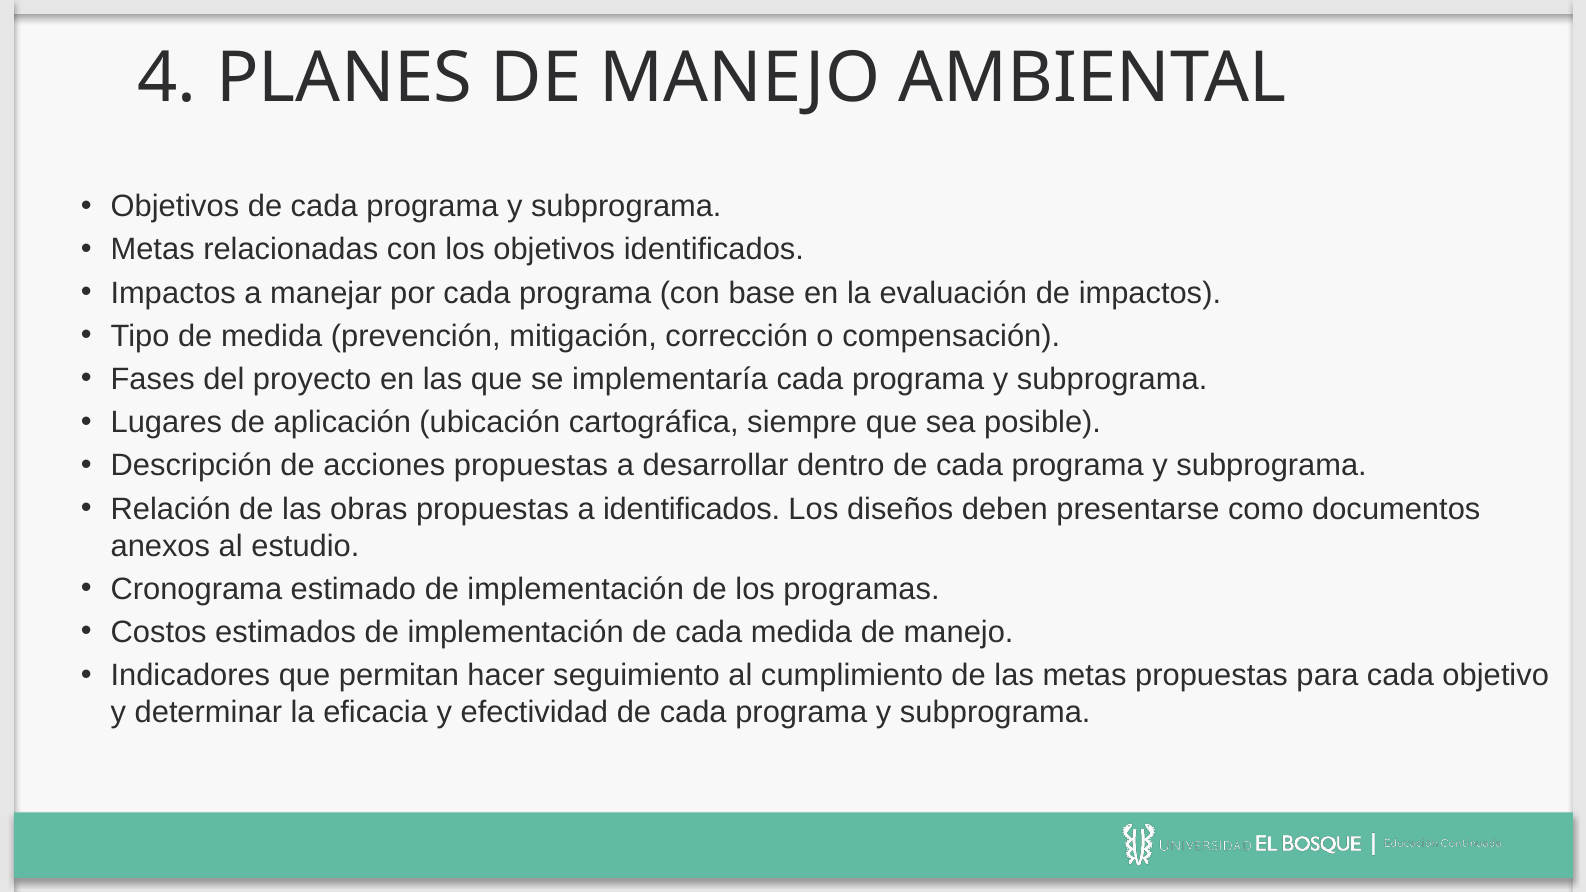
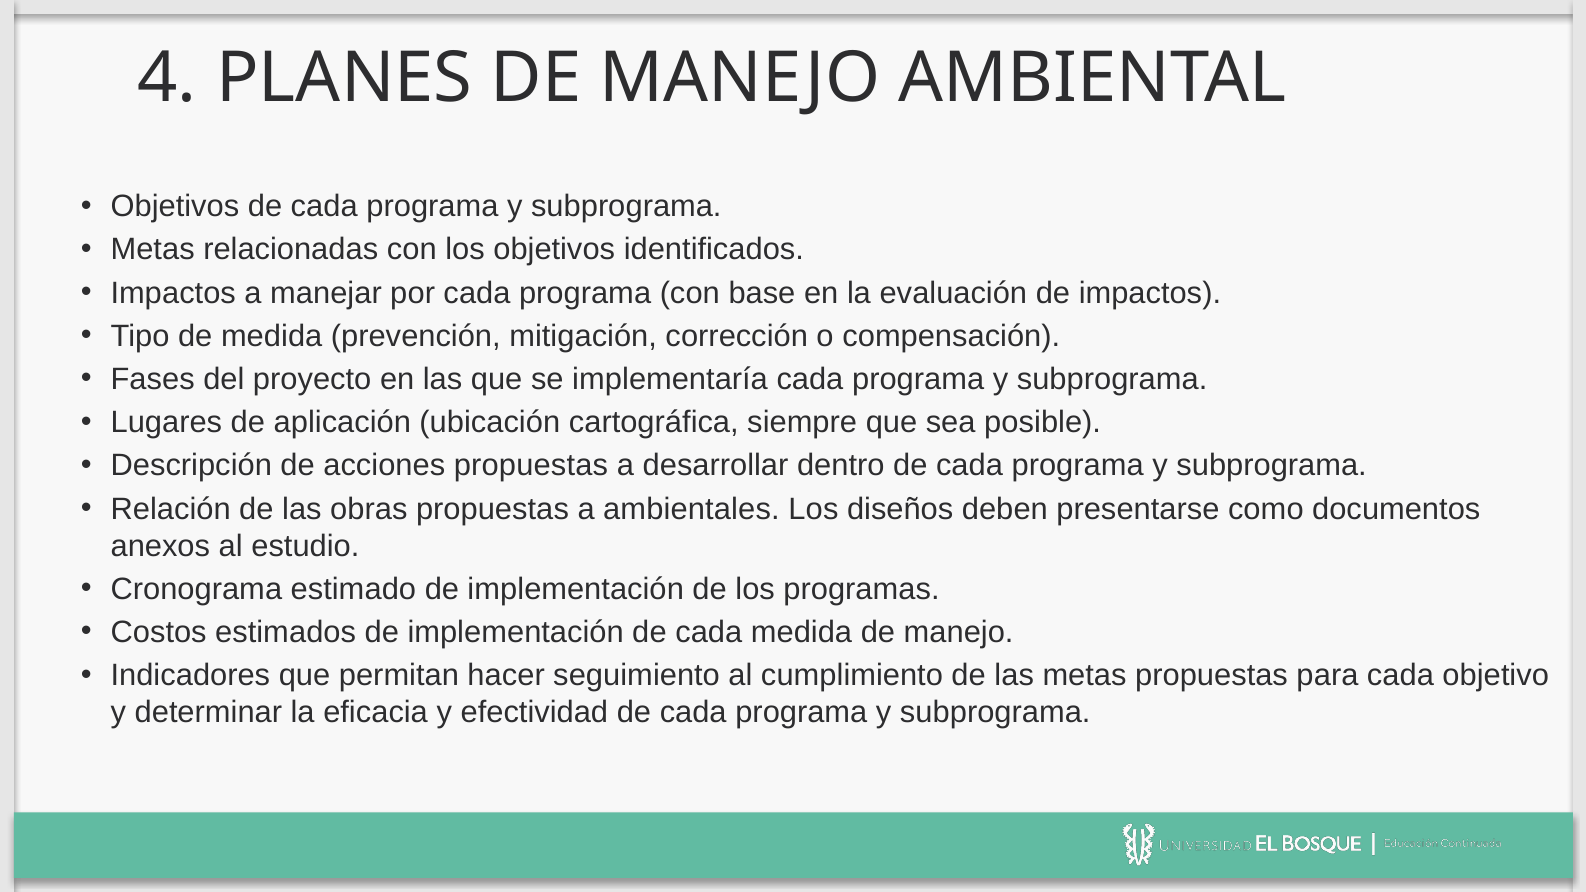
a identificados: identificados -> ambientales (691, 509)
